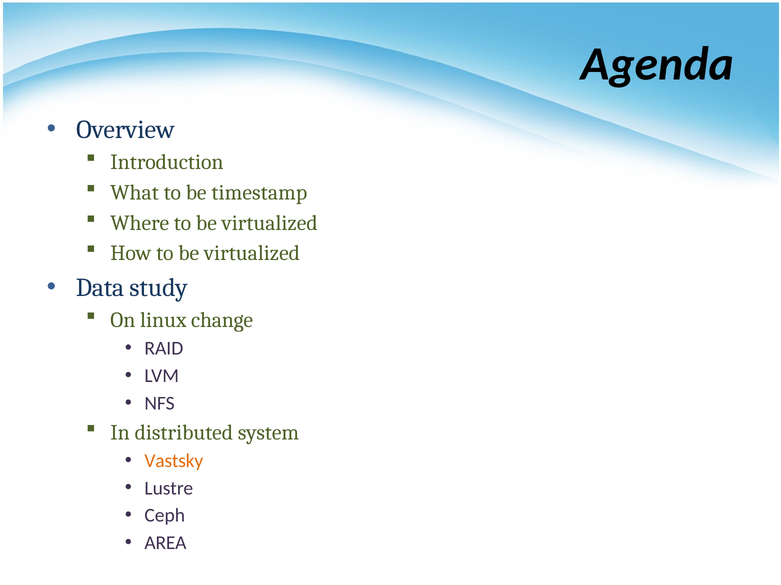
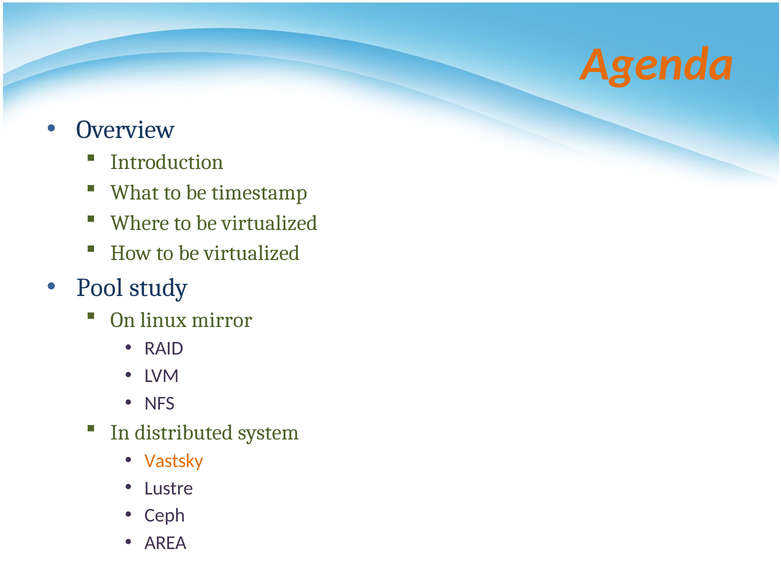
Agenda colour: black -> orange (657, 64)
Data: Data -> Pool (100, 288)
change: change -> mirror (222, 320)
